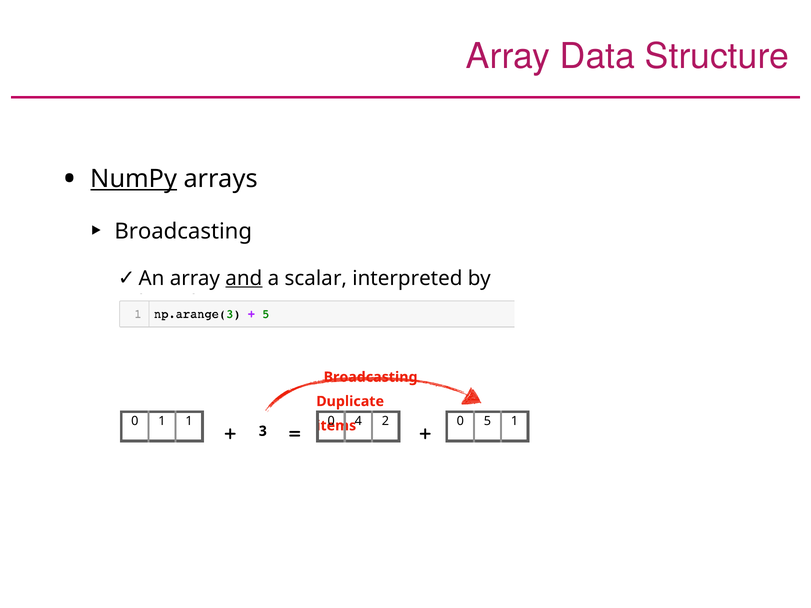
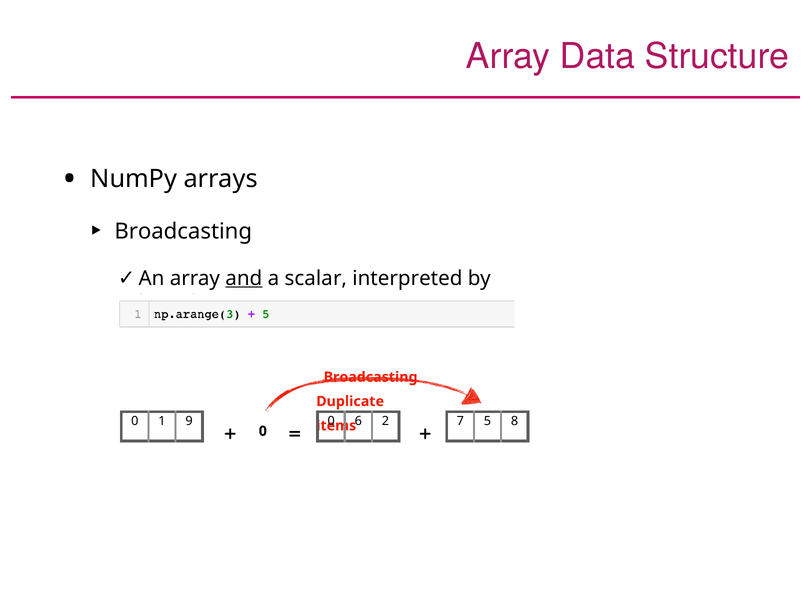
NumPy underline: present -> none (134, 179)
1 1: 1 -> 9 (189, 421)
4: 4 -> 6 (358, 421)
2 0: 0 -> 7 (460, 421)
5 1: 1 -> 8 (515, 421)
3: 3 -> 0 (263, 431)
